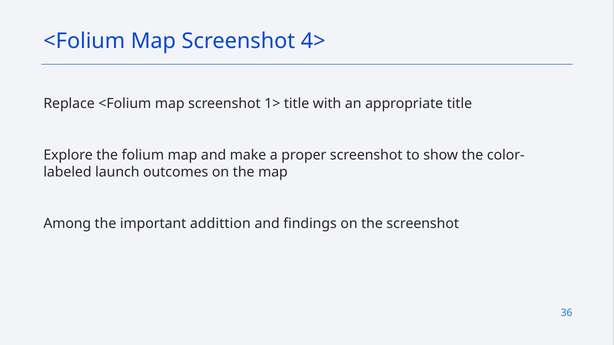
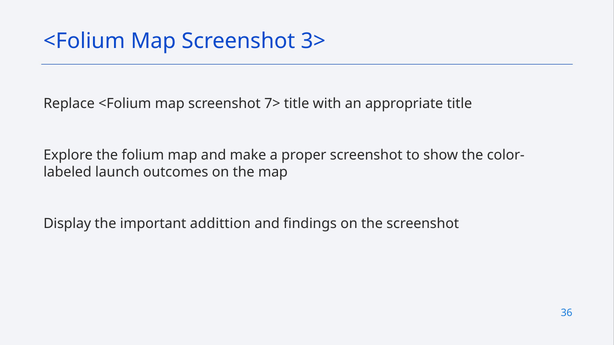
4>: 4> -> 3> (313, 41)
1>: 1> -> 7> (272, 104)
Among: Among -> Display (67, 224)
